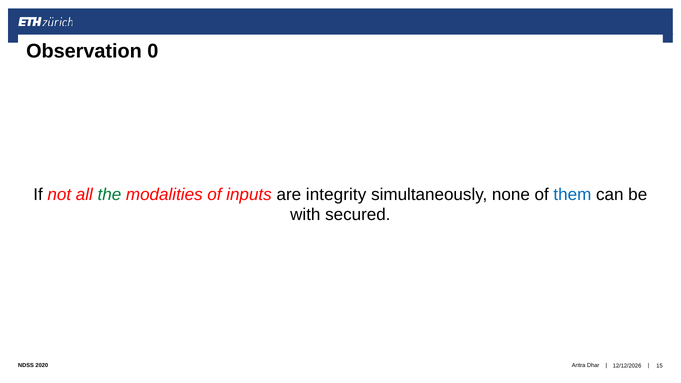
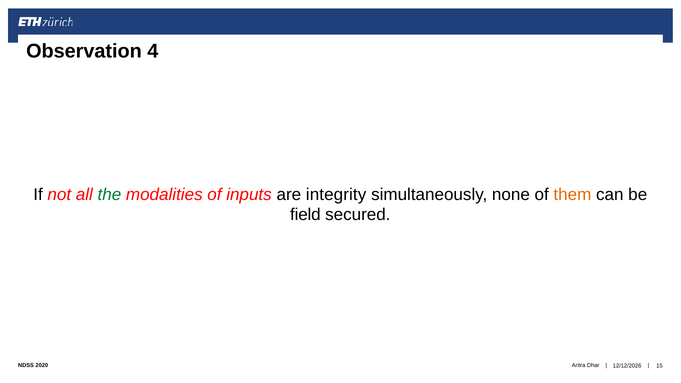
0: 0 -> 4 (153, 51)
them colour: blue -> orange (572, 195)
with: with -> field (305, 215)
